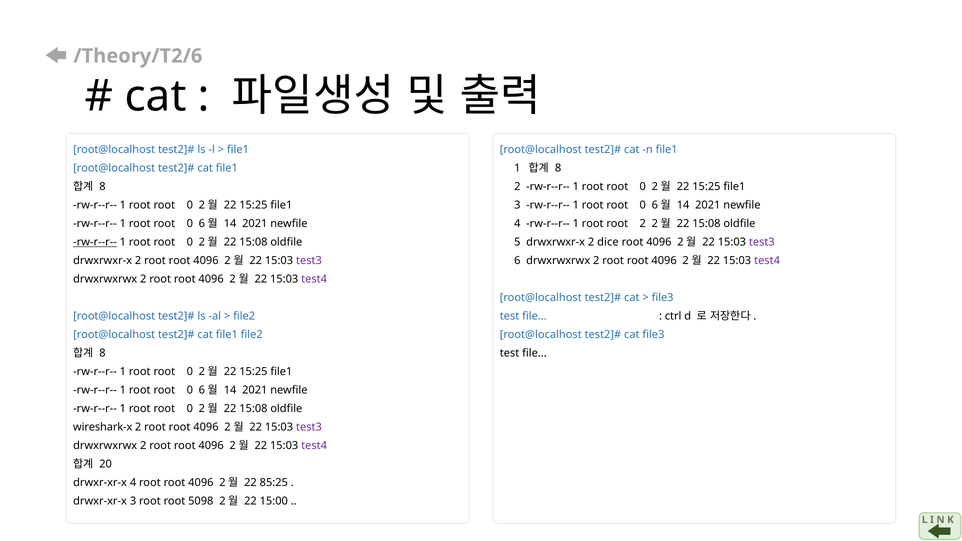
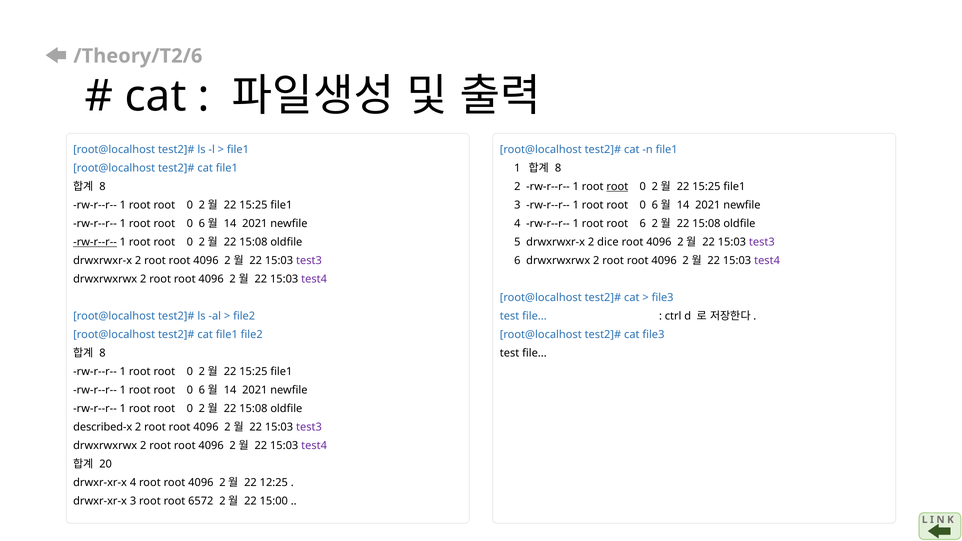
root underline: none -> present (617, 187)
root 2: 2 -> 6 (643, 224)
wireshark-x: wireshark-x -> described-x (103, 427)
85:25: 85:25 -> 12:25 (274, 483)
5098: 5098 -> 6572 (201, 501)
